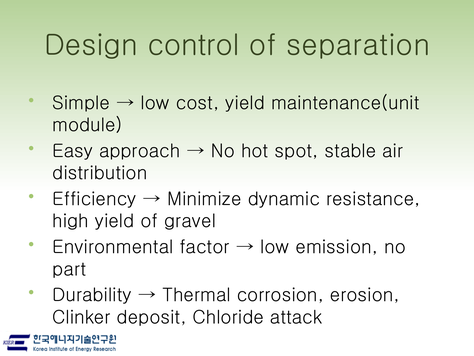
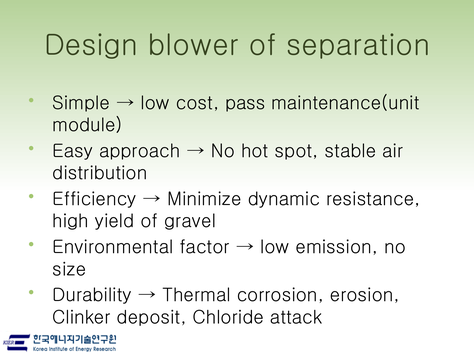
control: control -> blower (193, 45)
cost yield: yield -> pass (245, 103)
part: part -> size (69, 269)
